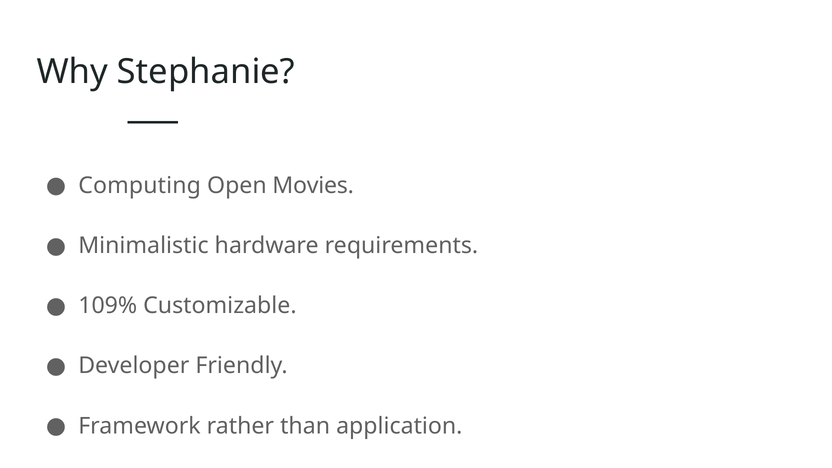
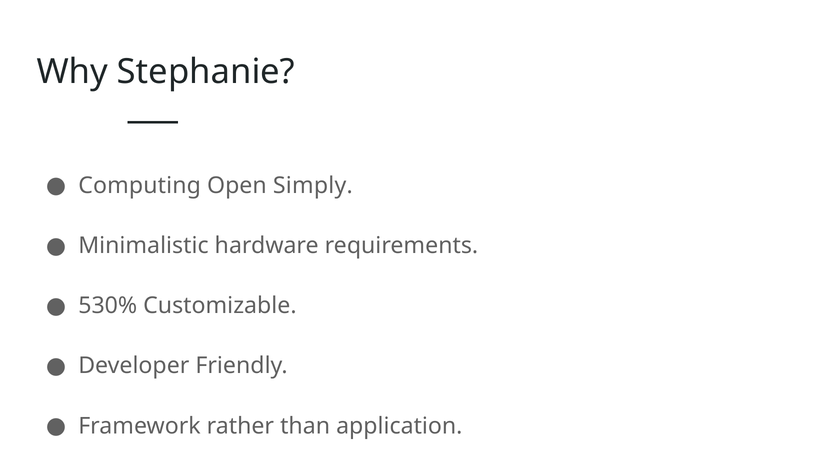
Movies: Movies -> Simply (313, 186)
109%: 109% -> 530% (108, 306)
